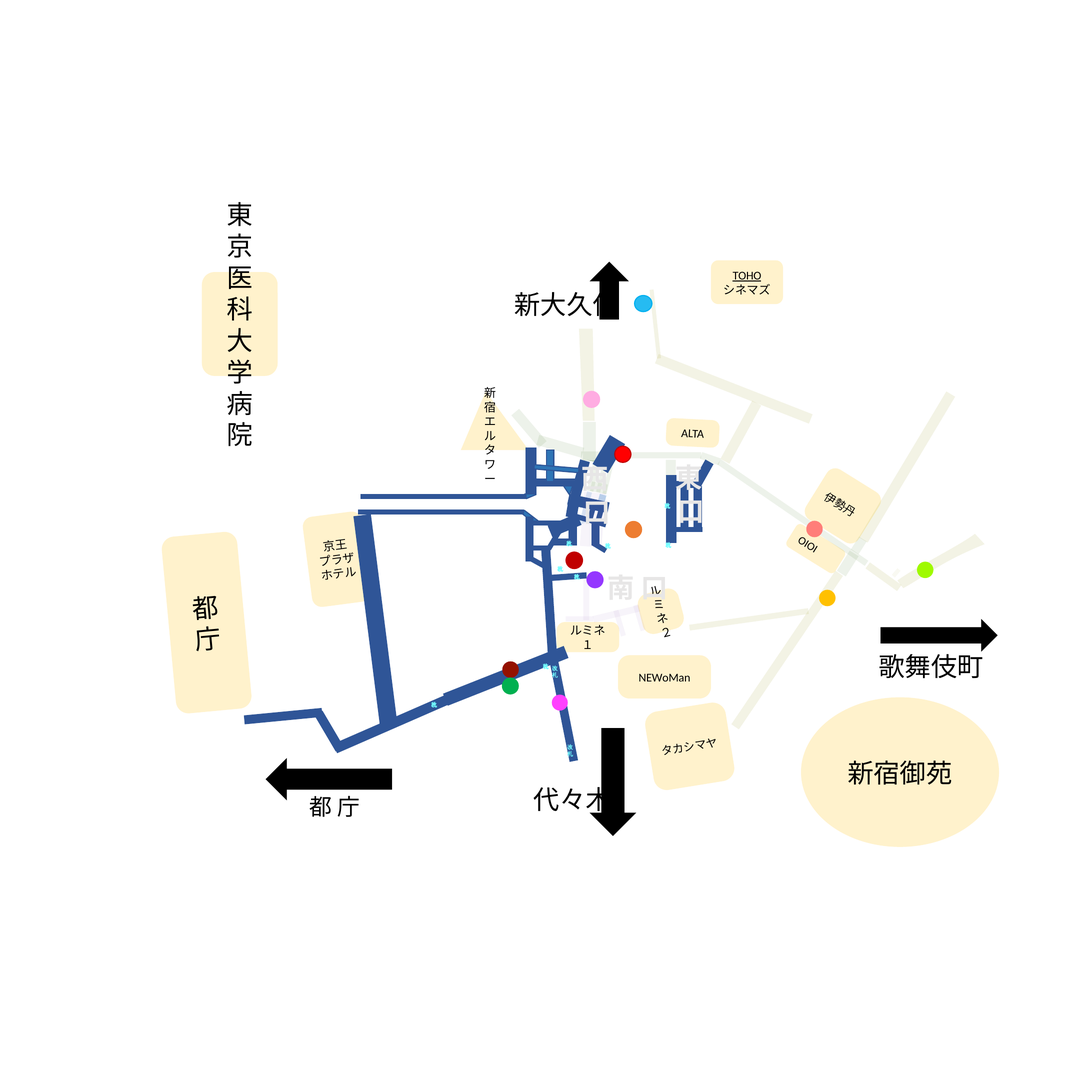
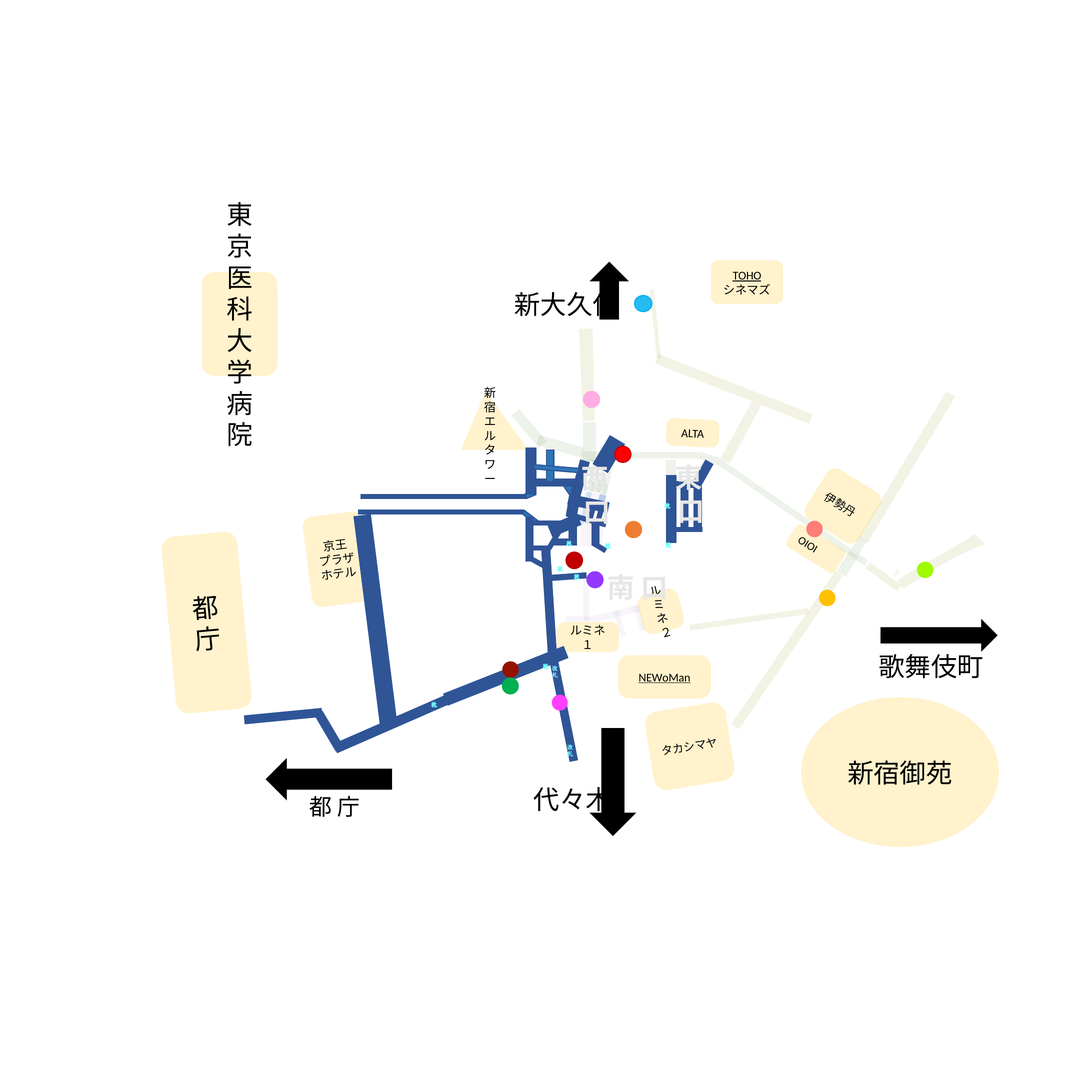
NEWoMan underline: none -> present (665, 678)
